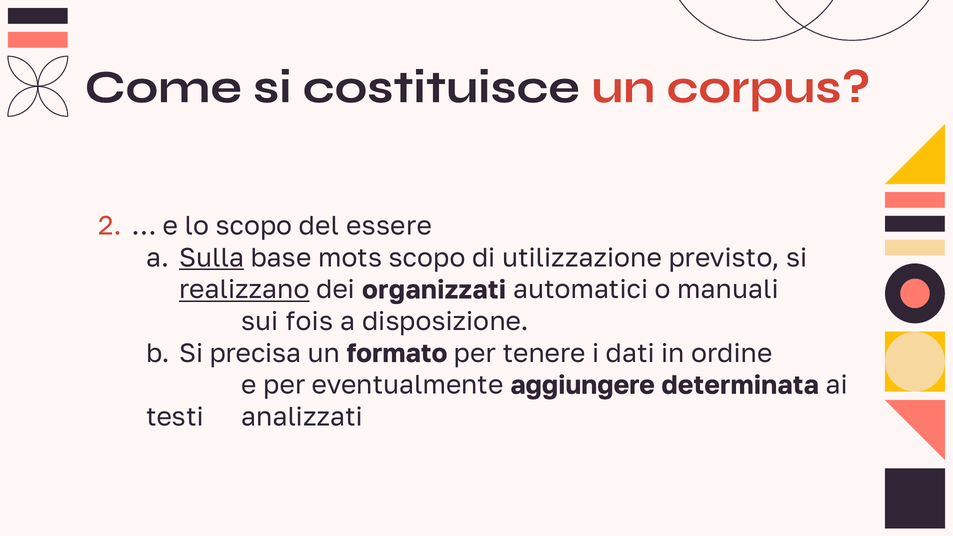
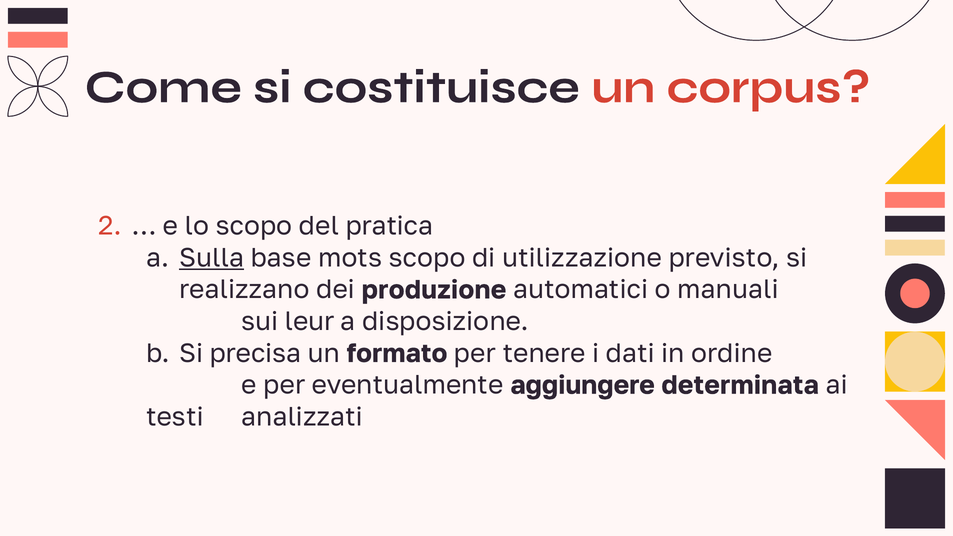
essere: essere -> pratica (389, 226)
realizzano underline: present -> none (244, 290)
organizzati: organizzati -> produzione (434, 290)
fois: fois -> leur (310, 322)
